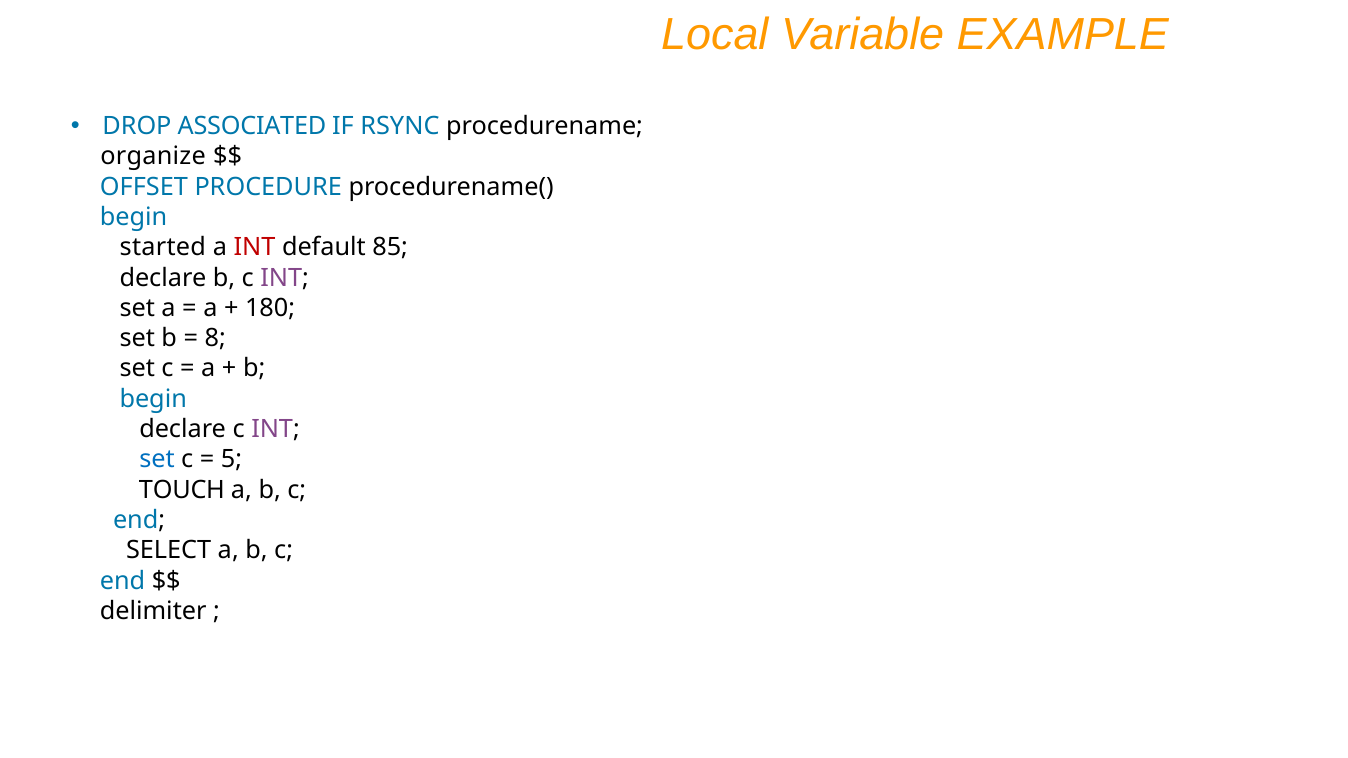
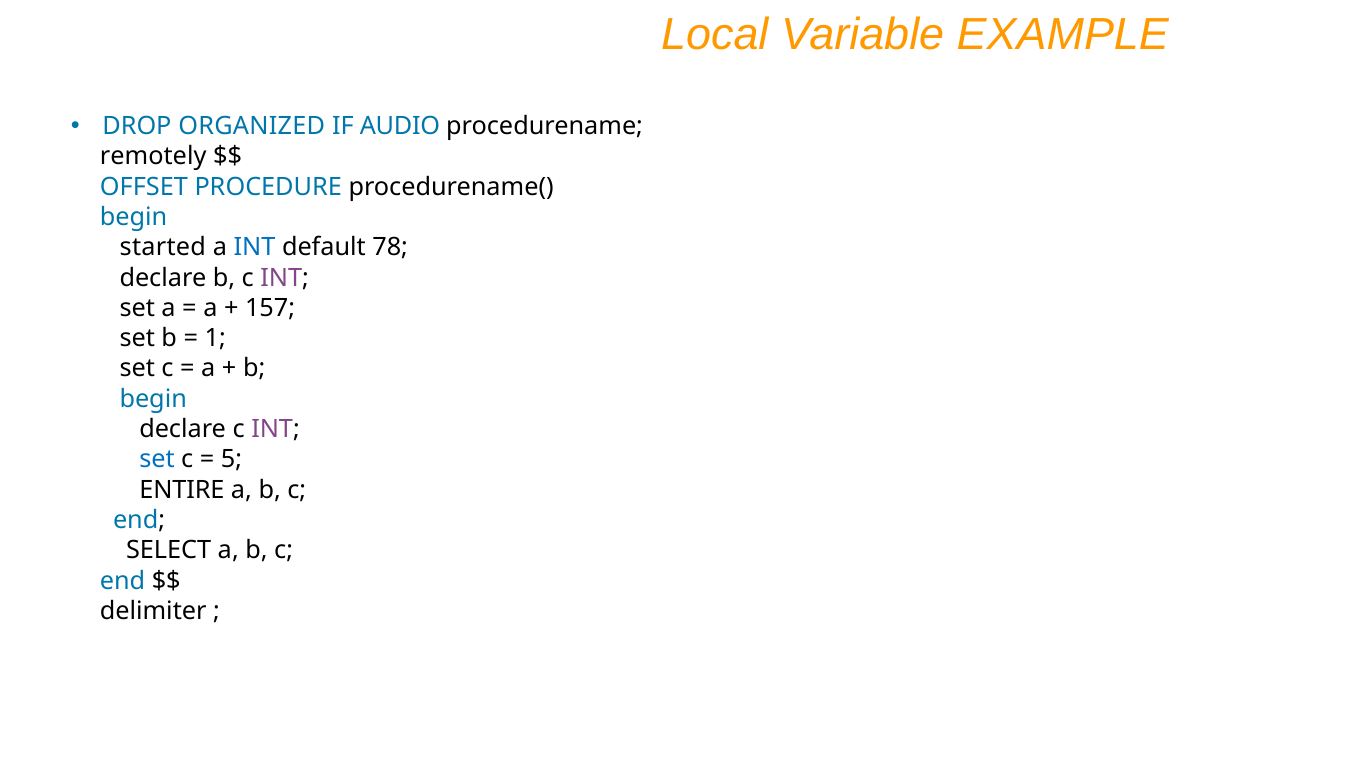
ASSOCIATED: ASSOCIATED -> ORGANIZED (252, 126)
RSYNC: RSYNC -> AUDIO (400, 126)
organize: organize -> remotely (153, 156)
INT colour: red -> blue (255, 247)
85: 85 -> 78 (390, 247)
180: 180 -> 157 (270, 308)
8: 8 -> 1 (215, 338)
TOUCH: TOUCH -> ENTIRE (182, 490)
